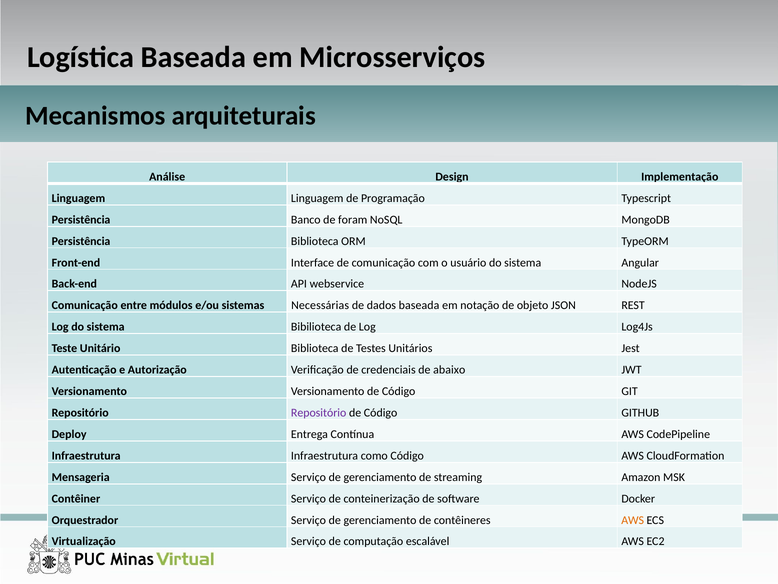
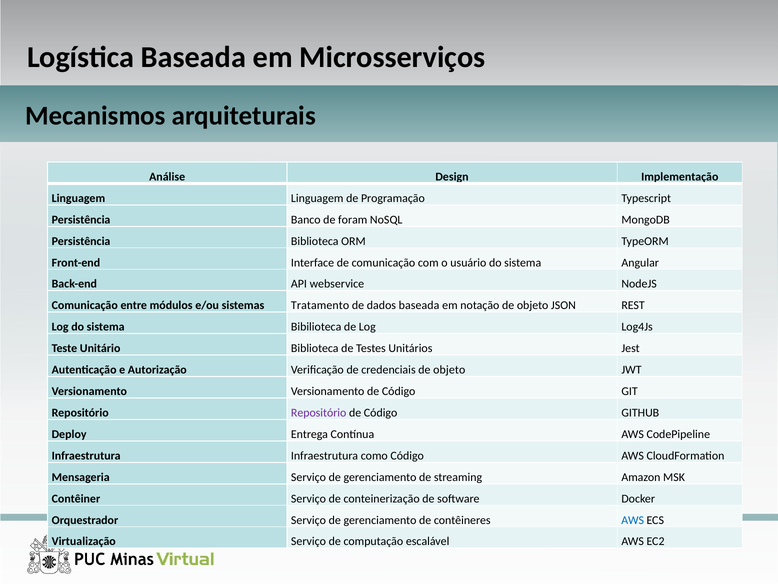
Necessárias: Necessárias -> Tratamento (320, 305)
credenciais de abaixo: abaixo -> objeto (449, 370)
AWS colour: orange -> blue (633, 520)
